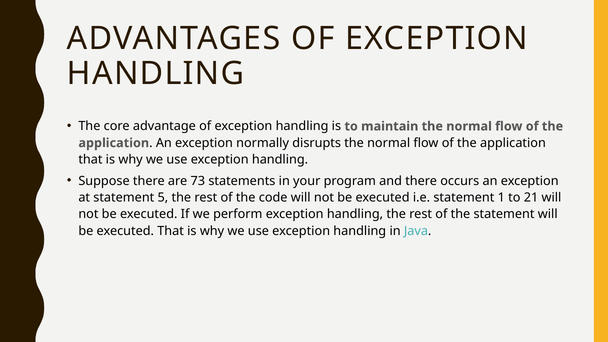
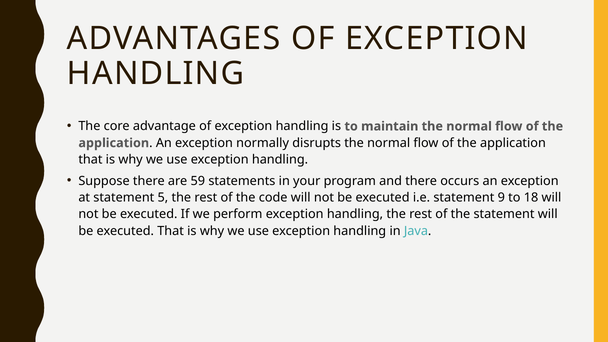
73: 73 -> 59 (198, 181)
1: 1 -> 9 (501, 198)
21: 21 -> 18 (531, 198)
